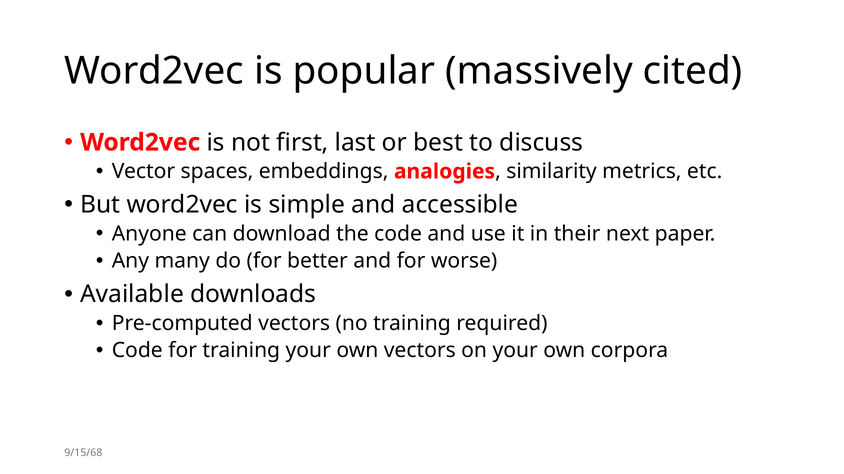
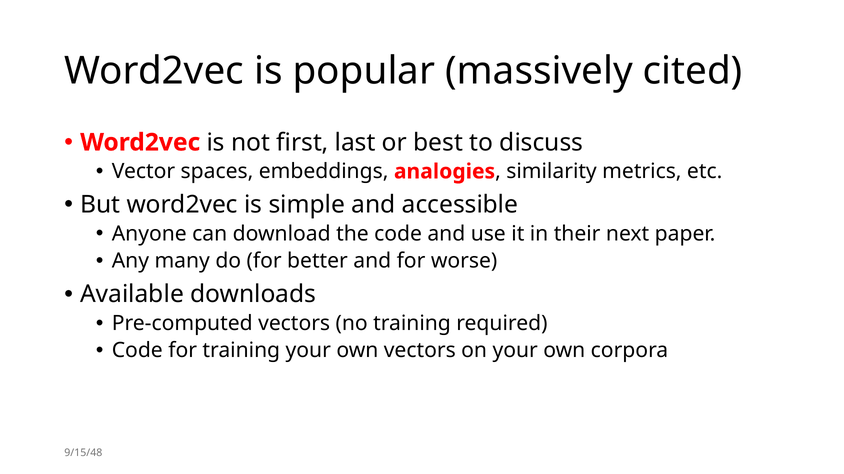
9/15/68: 9/15/68 -> 9/15/48 (83, 453)
